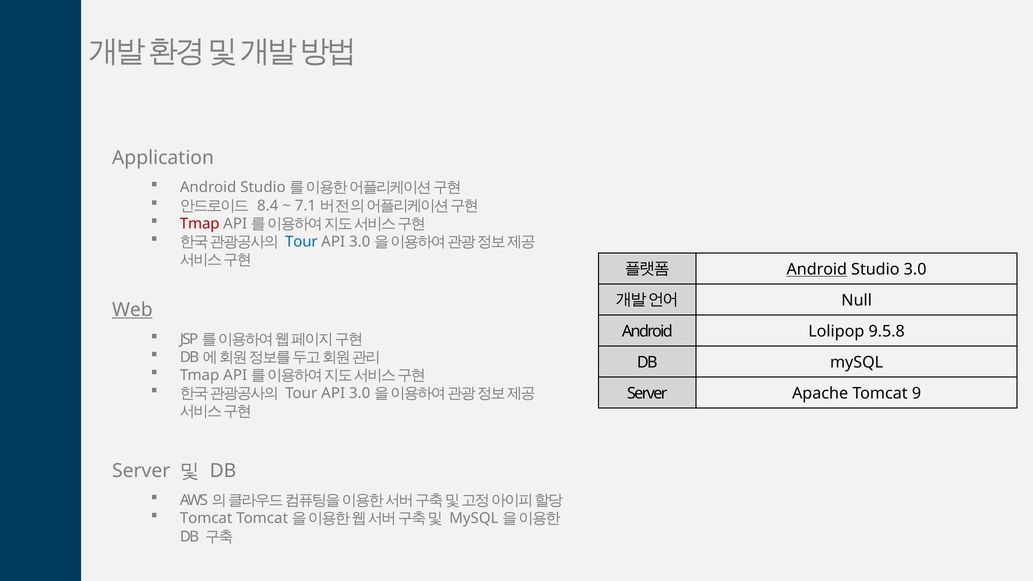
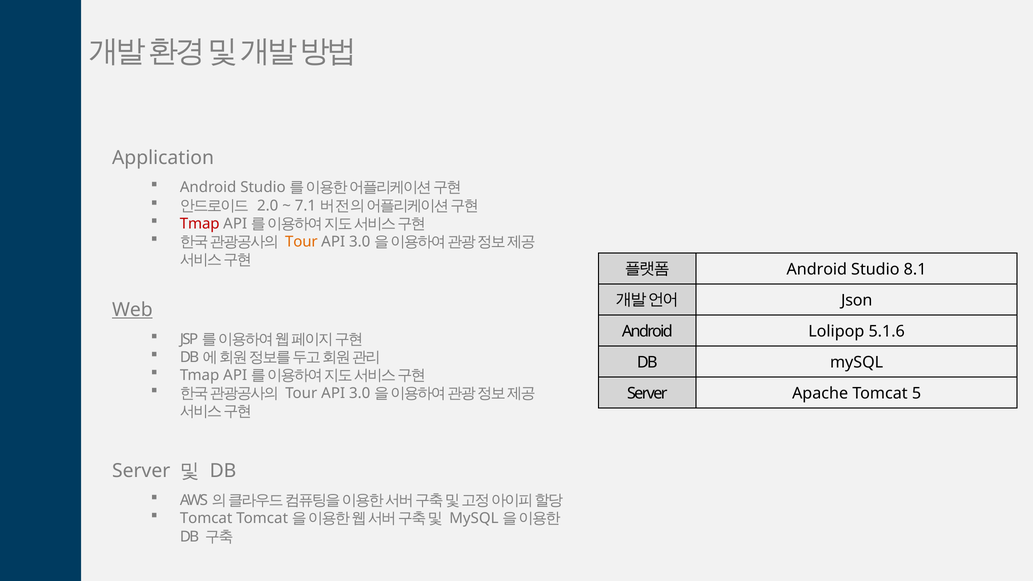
8.4: 8.4 -> 2.0 (268, 206)
Tour colour: blue -> orange (301, 242)
Android underline: present -> none (817, 269)
3.0: 3.0 -> 8.1 (915, 269)
Null: Null -> Json (857, 300)
9.5.8: 9.5.8 -> 5.1.6 (887, 331)
9: 9 -> 5 (916, 393)
